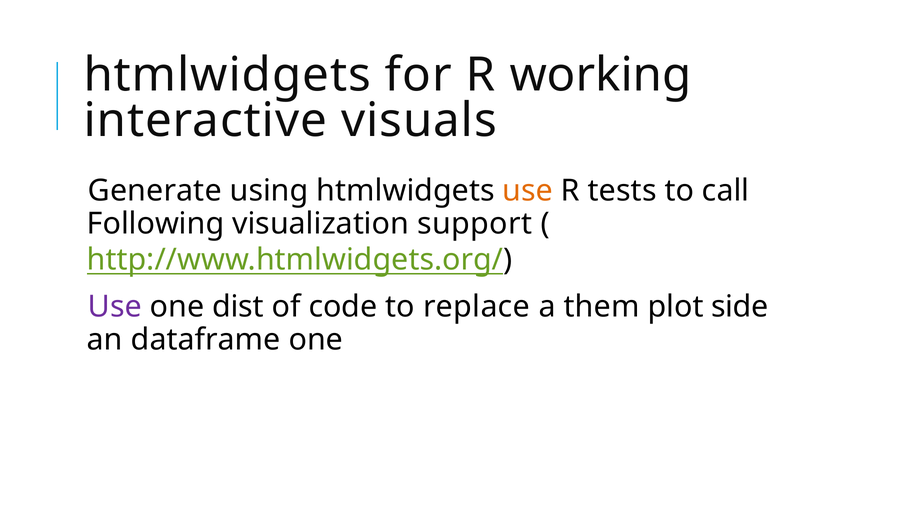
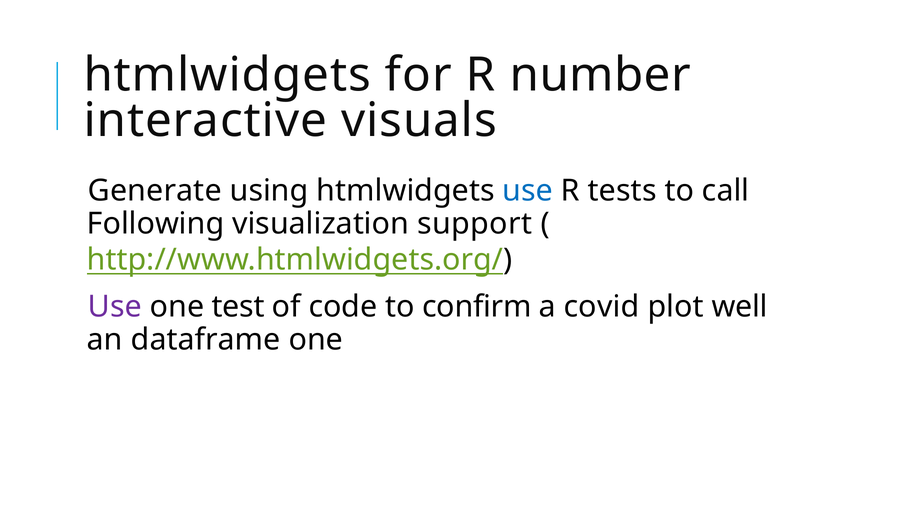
working: working -> number (600, 75)
use colour: orange -> blue (528, 191)
dist: dist -> test (238, 307)
replace: replace -> confirm (477, 307)
them: them -> covid (602, 307)
side: side -> well (740, 307)
